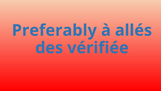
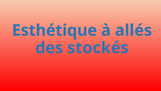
Preferably: Preferably -> Esthétique (54, 30)
vérifiée: vérifiée -> stockés (98, 48)
